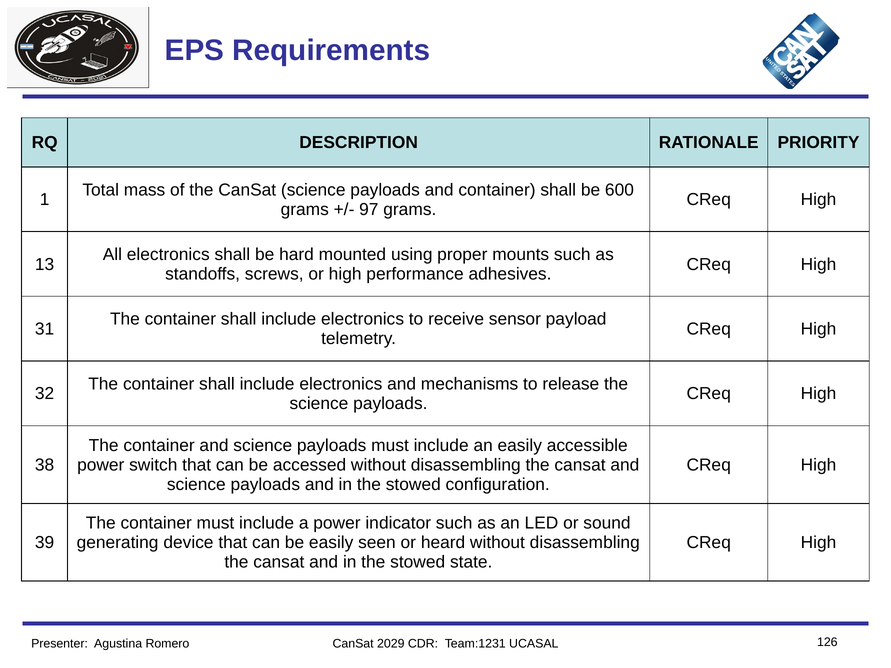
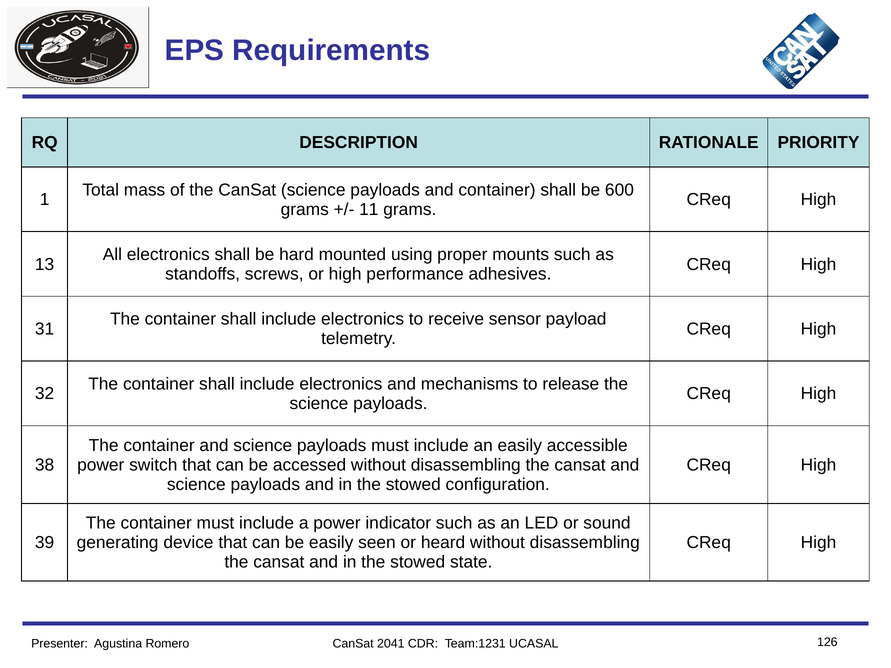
97: 97 -> 11 (369, 209)
2029: 2029 -> 2041 (391, 644)
